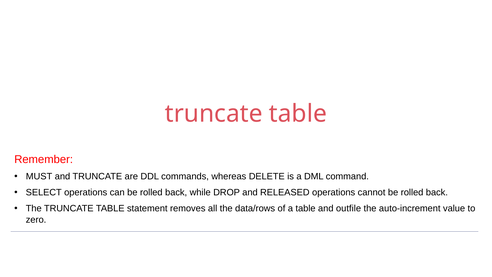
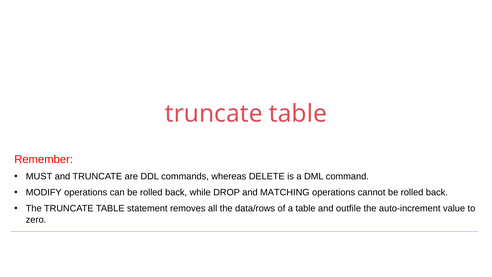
SELECT: SELECT -> MODIFY (44, 192)
RELEASED: RELEASED -> MATCHING (285, 192)
